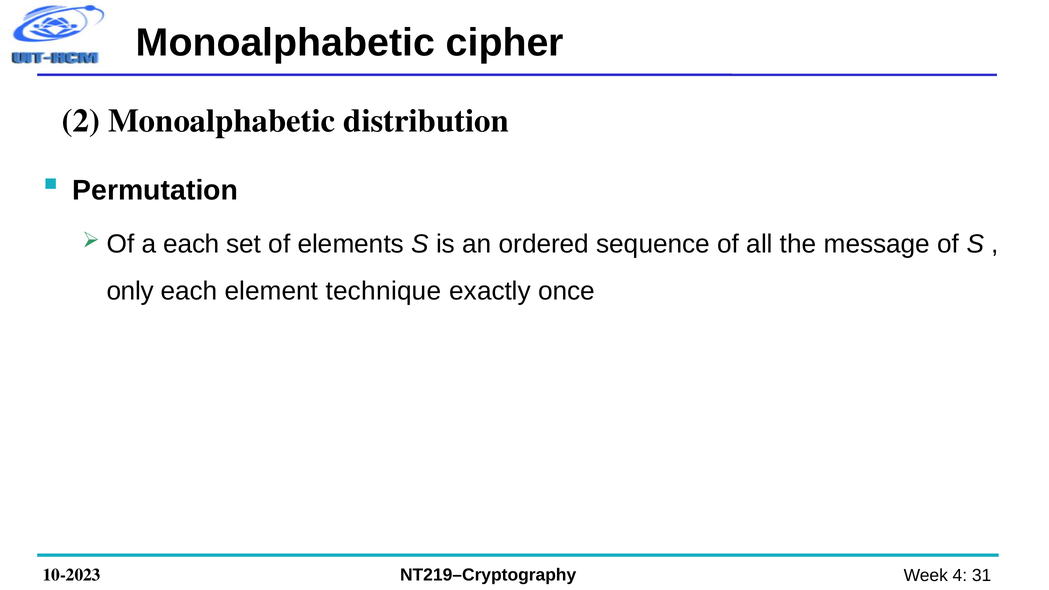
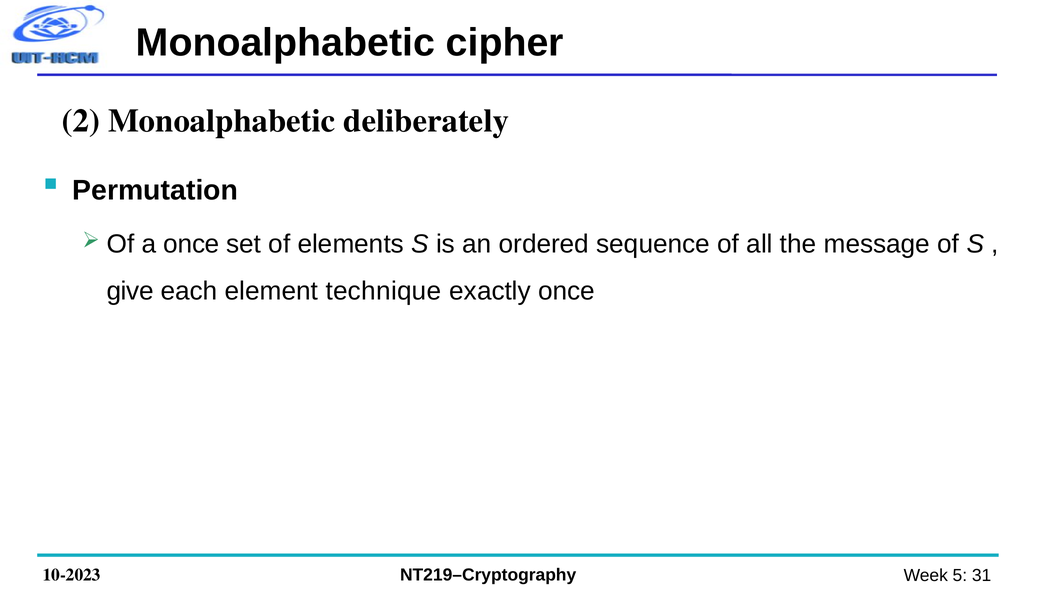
distribution: distribution -> deliberately (426, 121)
a each: each -> once (191, 244)
only: only -> give (130, 291)
4: 4 -> 5 (960, 576)
